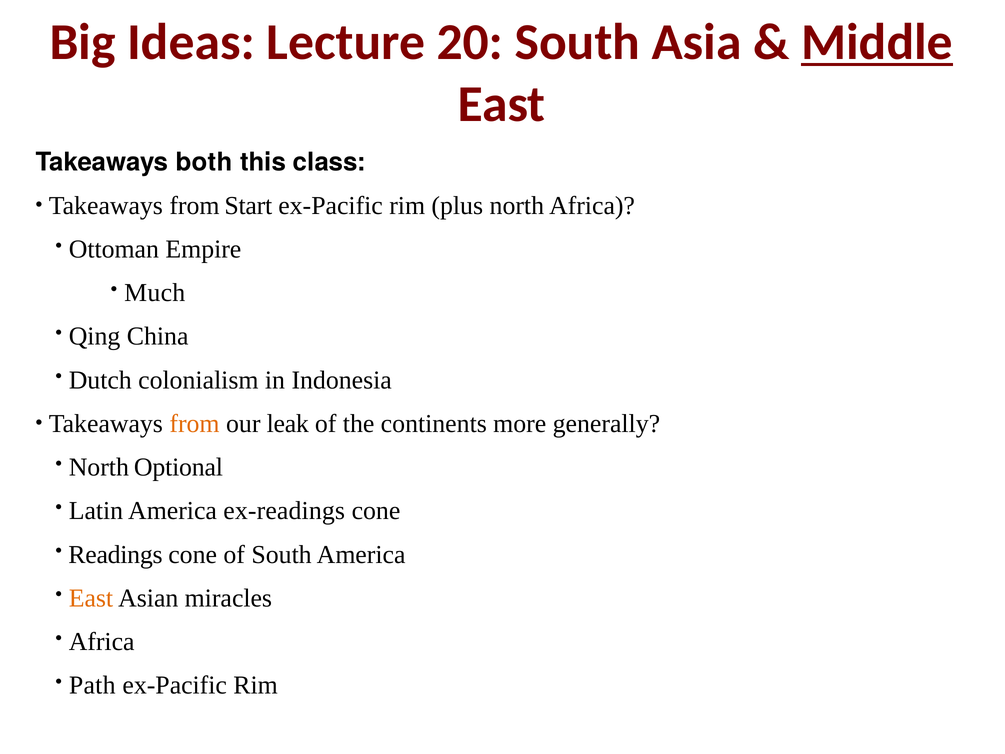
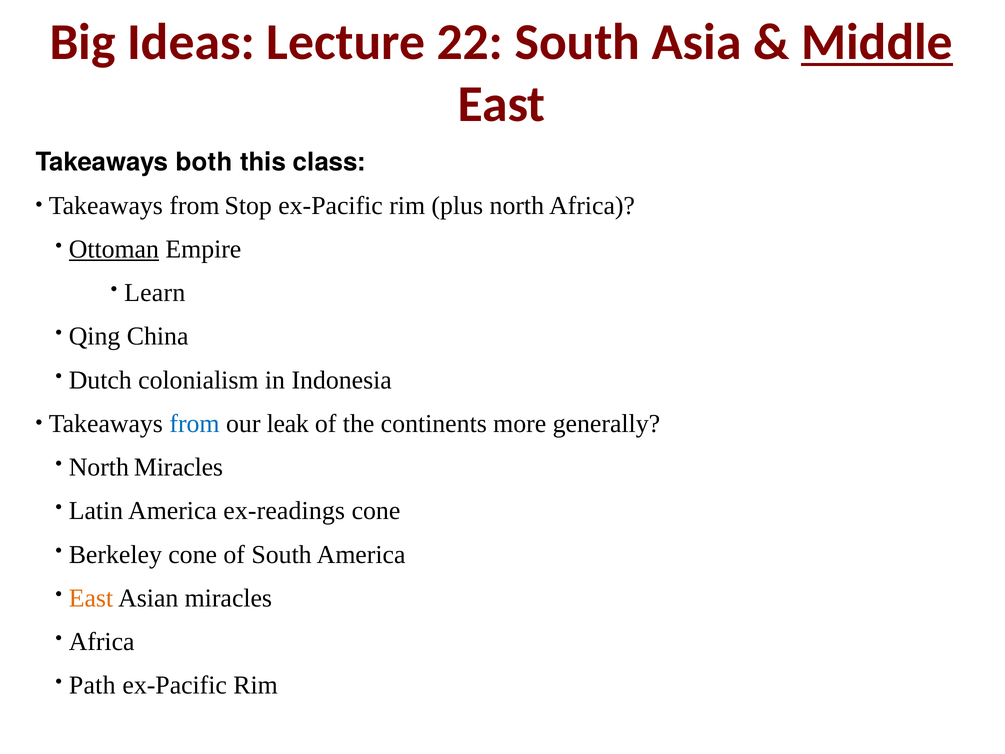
20: 20 -> 22 (470, 42)
Start: Start -> Stop (248, 206)
Ottoman underline: none -> present (114, 249)
Much: Much -> Learn (155, 293)
from colour: orange -> blue (194, 424)
North Optional: Optional -> Miracles (178, 467)
Readings: Readings -> Berkeley (115, 554)
